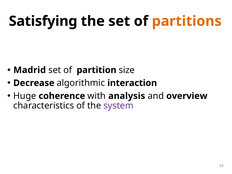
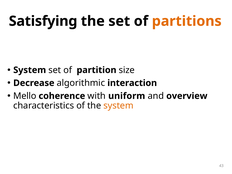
Madrid: Madrid -> System (30, 70)
Huge: Huge -> Mello (25, 96)
analysis: analysis -> uniform (127, 96)
system colour: purple -> orange (118, 106)
